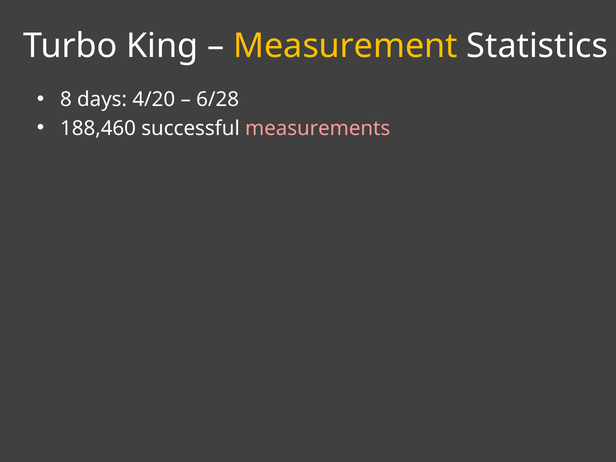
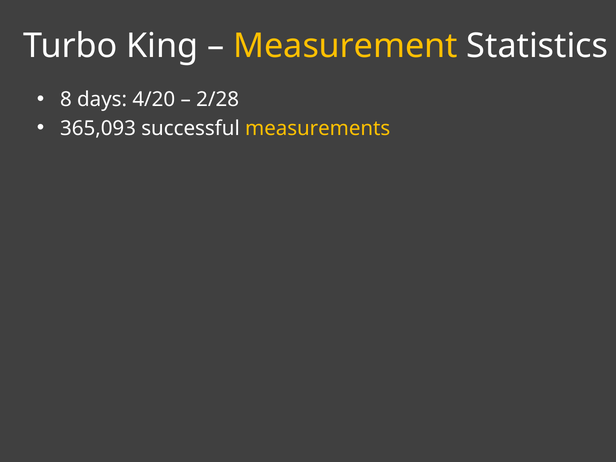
6/28: 6/28 -> 2/28 (218, 100)
188,460: 188,460 -> 365,093 (98, 128)
measurements colour: pink -> yellow (318, 128)
